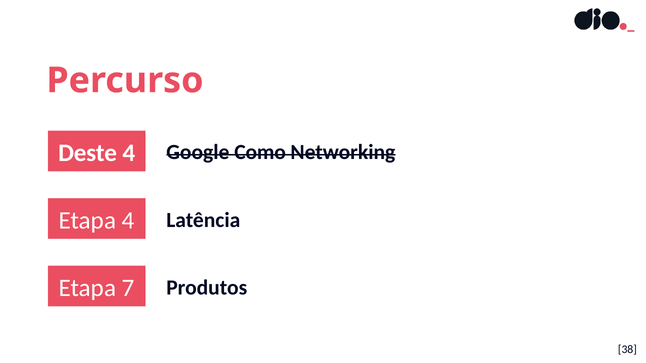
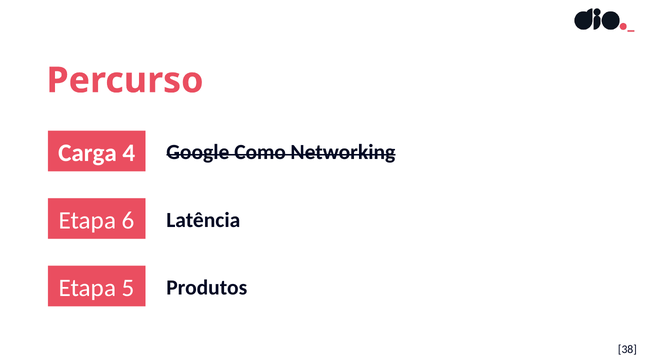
Deste: Deste -> Carga (88, 153)
Etapa 4: 4 -> 6 (128, 221)
7: 7 -> 5 (128, 288)
